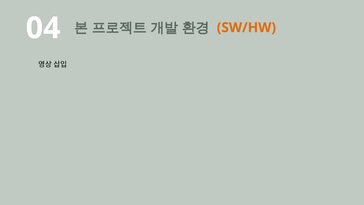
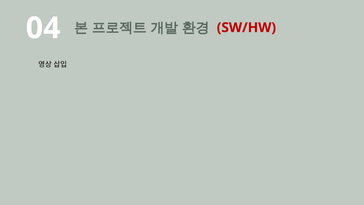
SW/HW colour: orange -> red (246, 28)
